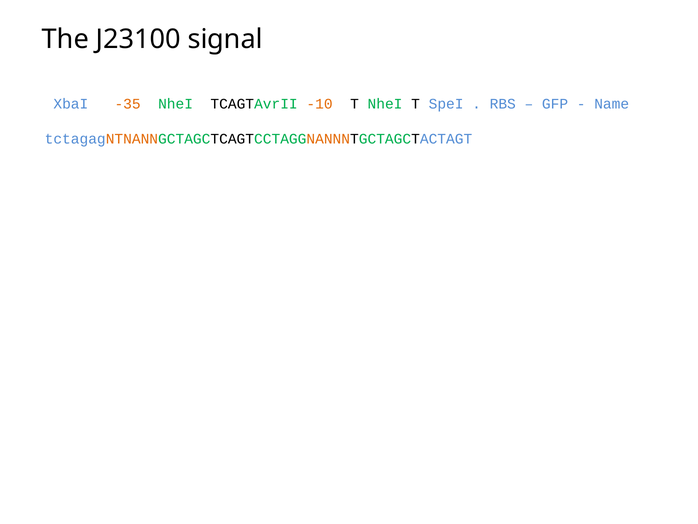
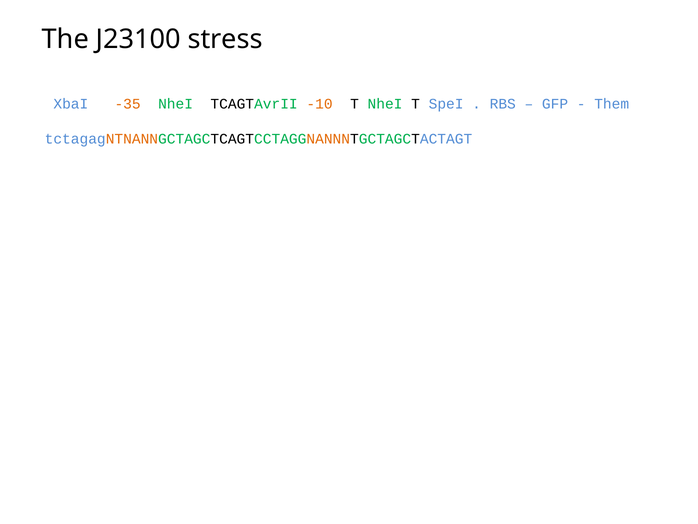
signal: signal -> stress (225, 39)
Name: Name -> Them (612, 104)
